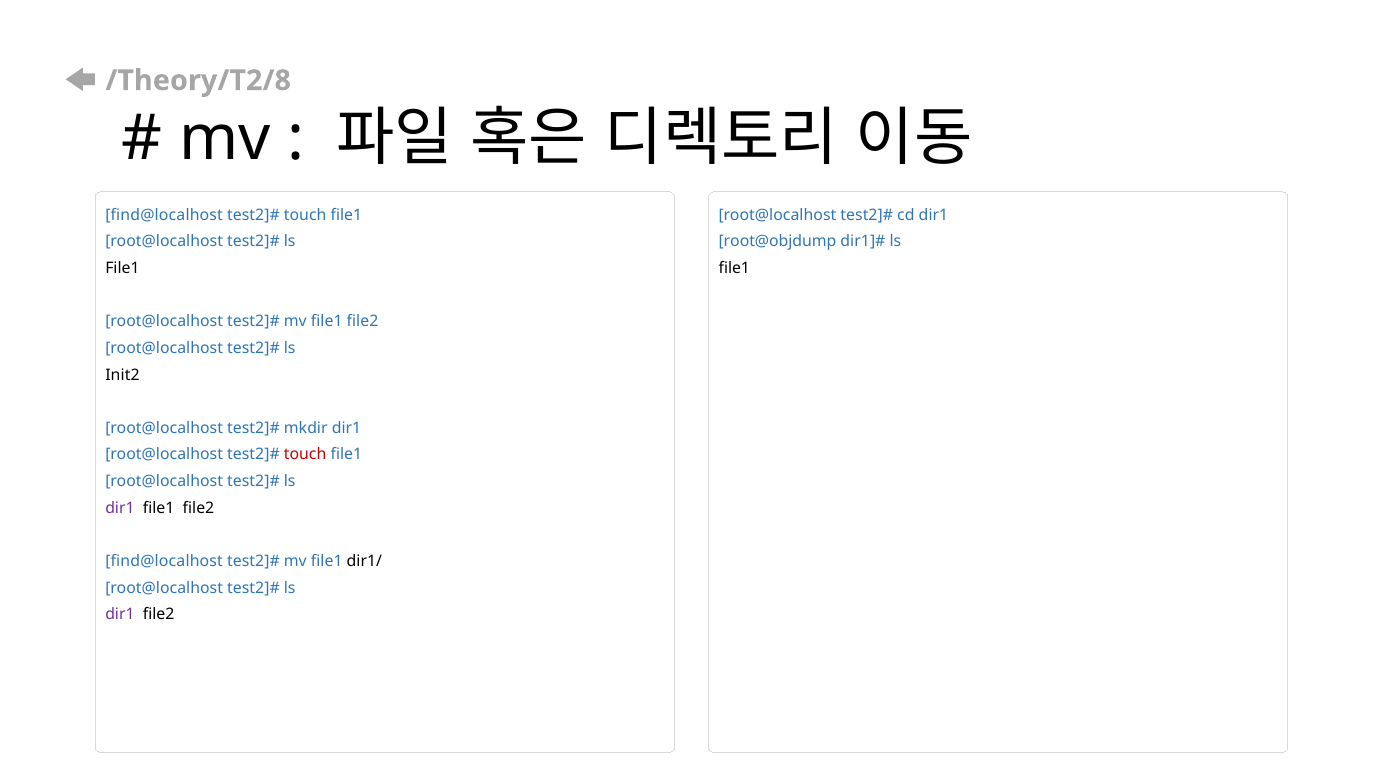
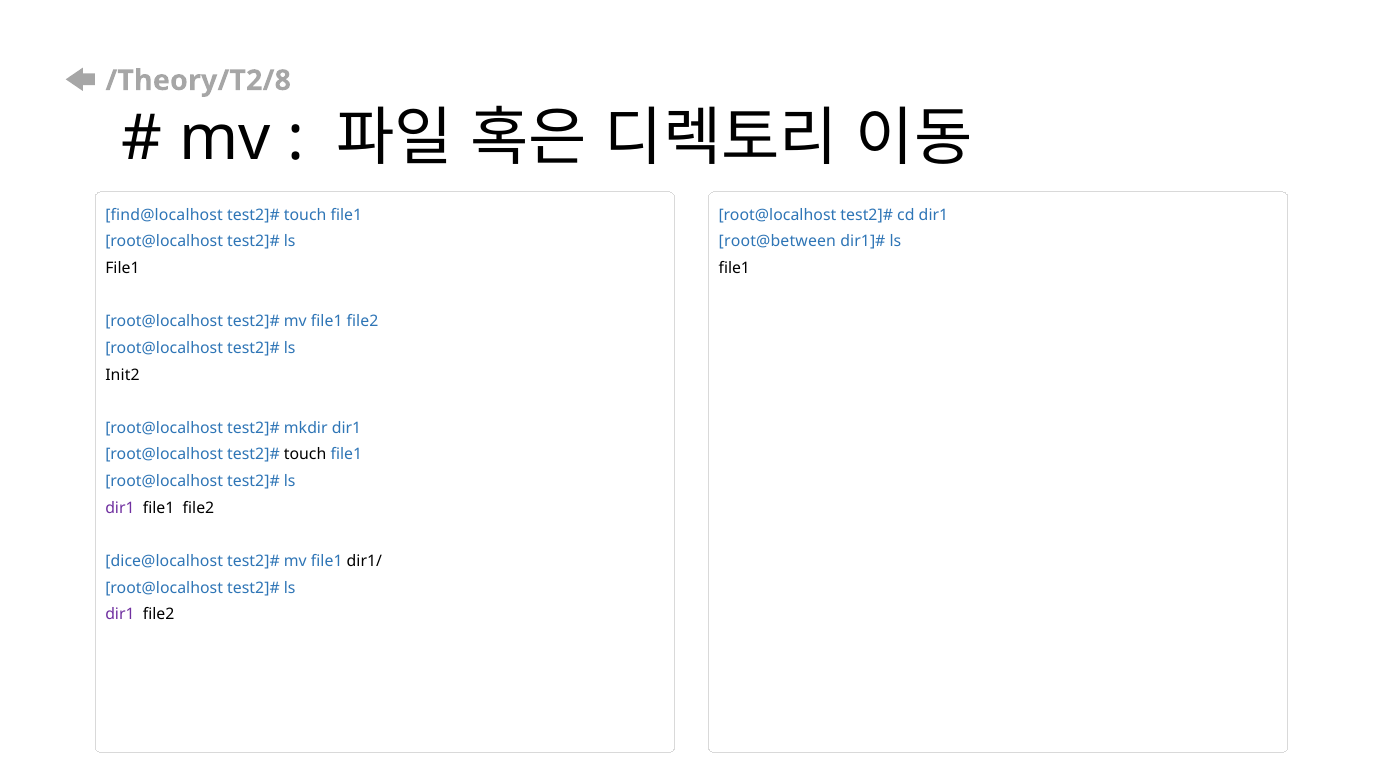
root@objdump: root@objdump -> root@between (777, 242)
touch colour: red -> black (305, 455)
find@localhost: find@localhost -> dice@localhost (164, 561)
